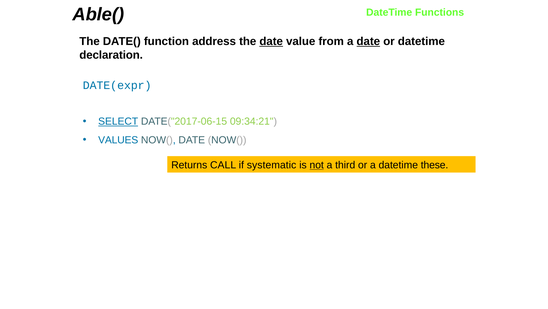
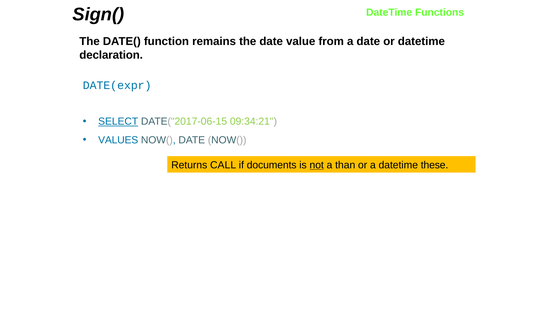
Able(: Able( -> Sign( (98, 14)
address: address -> remains (214, 41)
date underline: present -> none (271, 41)
date underline: present -> none (368, 41)
systematic: systematic -> documents (272, 165)
third: third -> than (345, 165)
